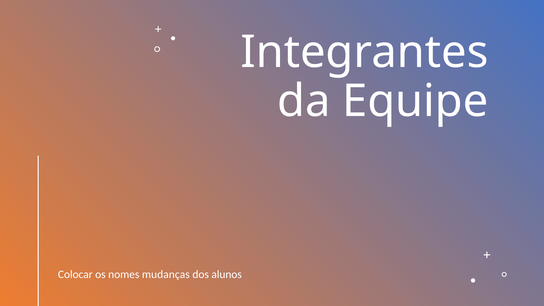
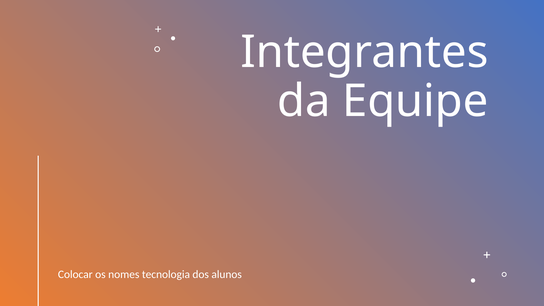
mudanças: mudanças -> tecnologia (166, 275)
